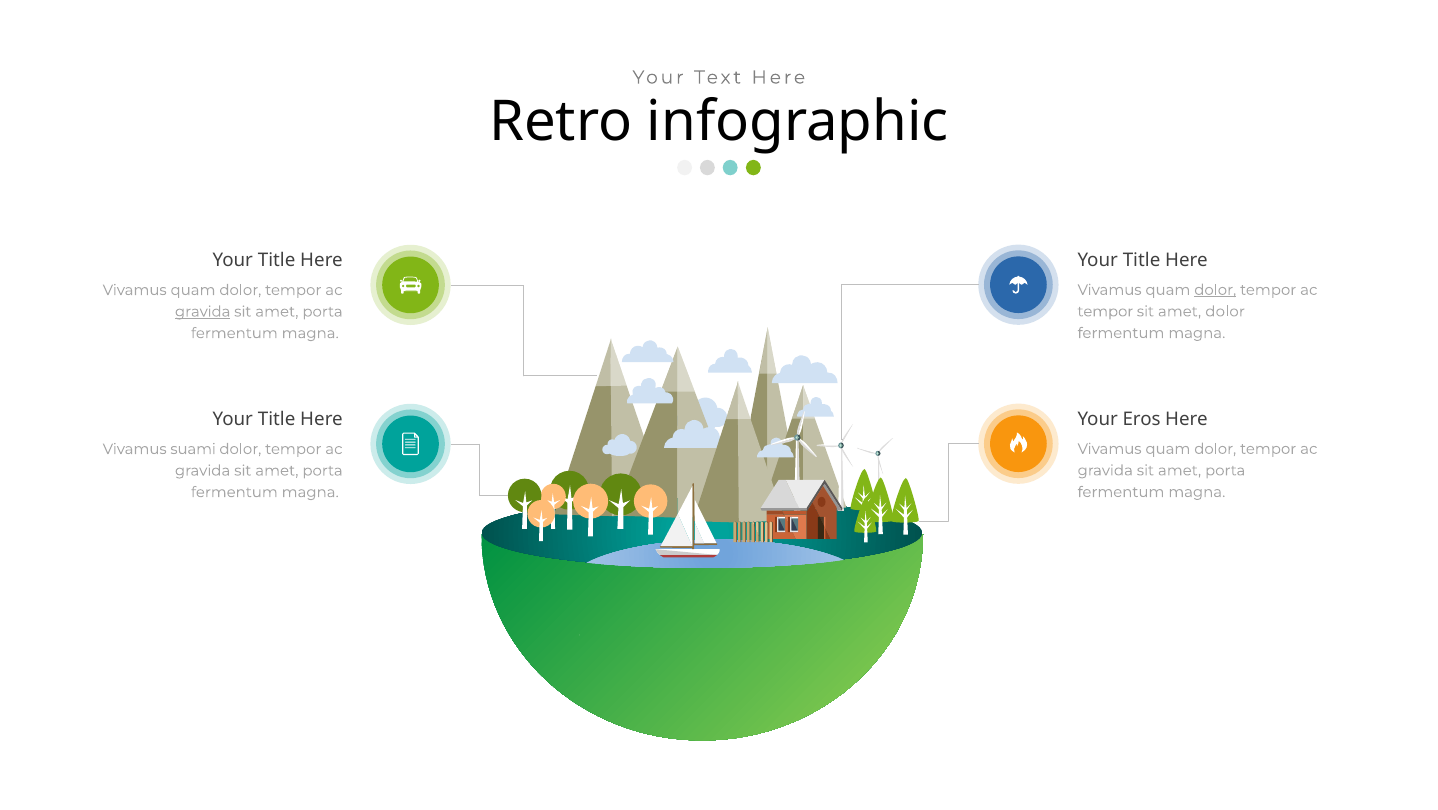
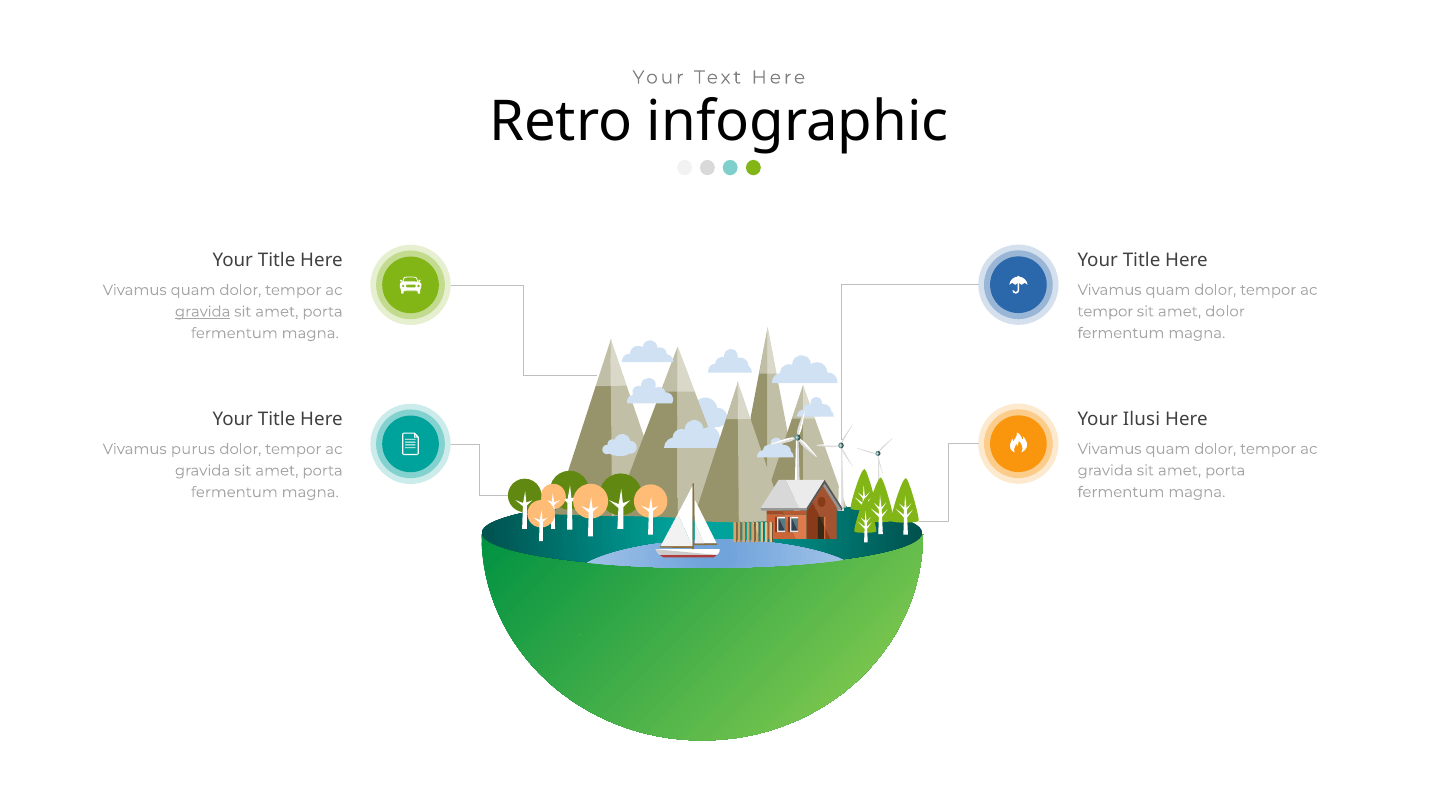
dolor underline: present -> none (1215, 290)
Eros: Eros -> Ilusi (1141, 419)
suami: suami -> purus (193, 449)
